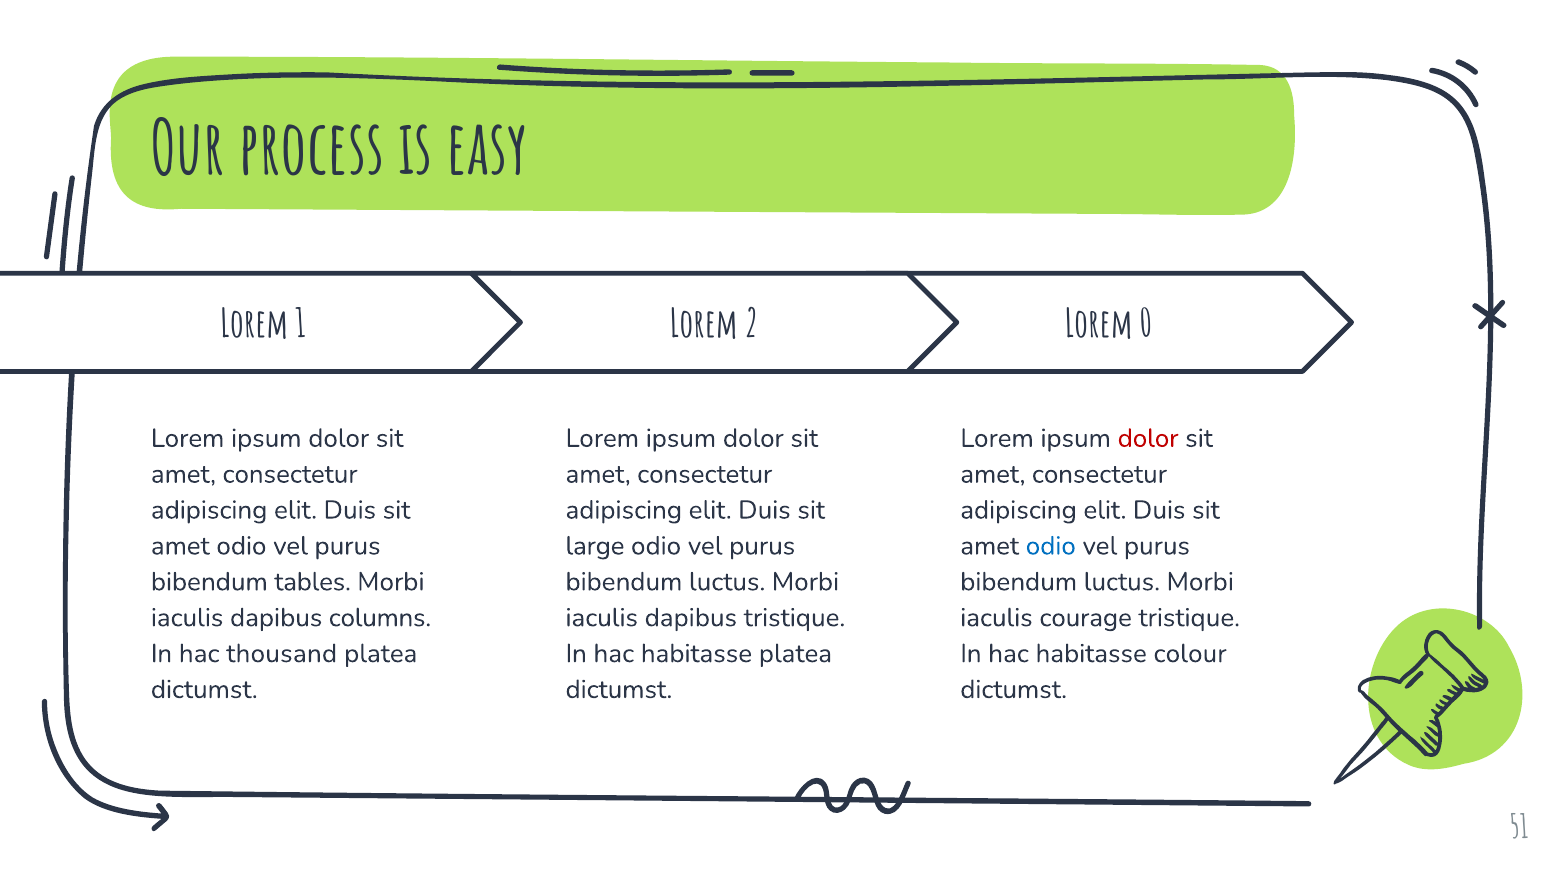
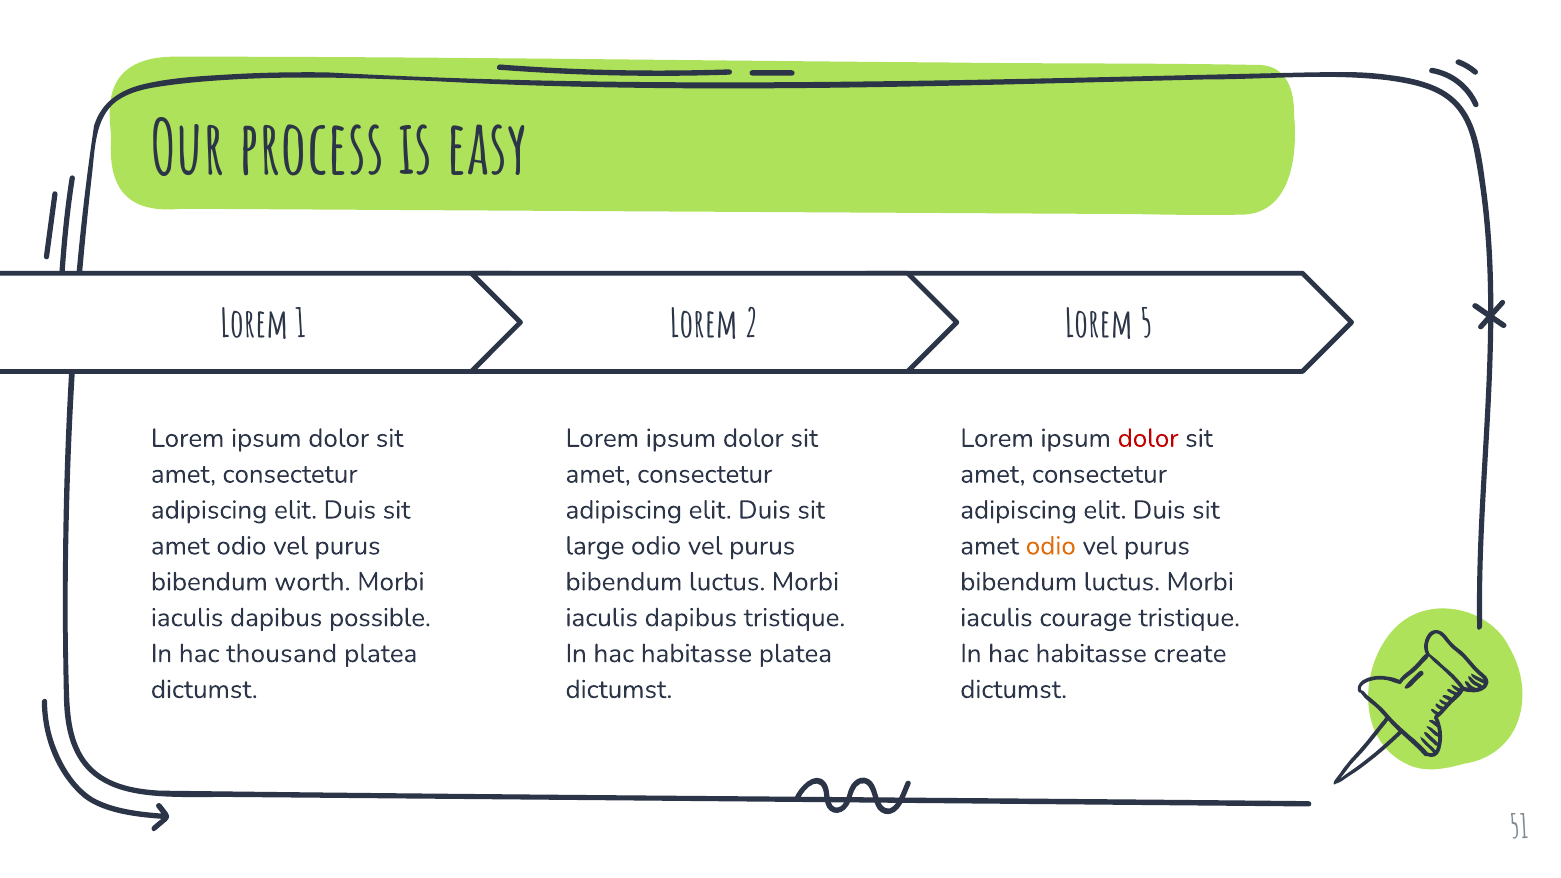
0: 0 -> 5 (1146, 325)
odio colour: blue -> orange (1051, 546)
tables: tables -> worth (312, 582)
columns: columns -> possible (380, 618)
colour: colour -> create (1190, 654)
